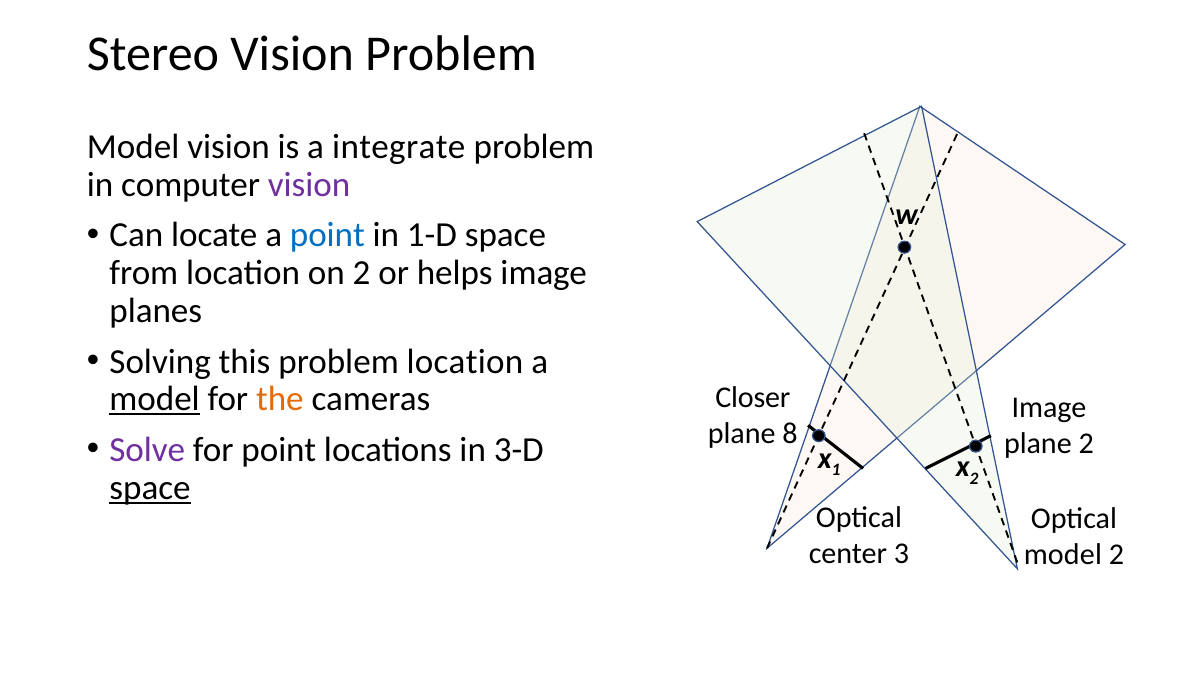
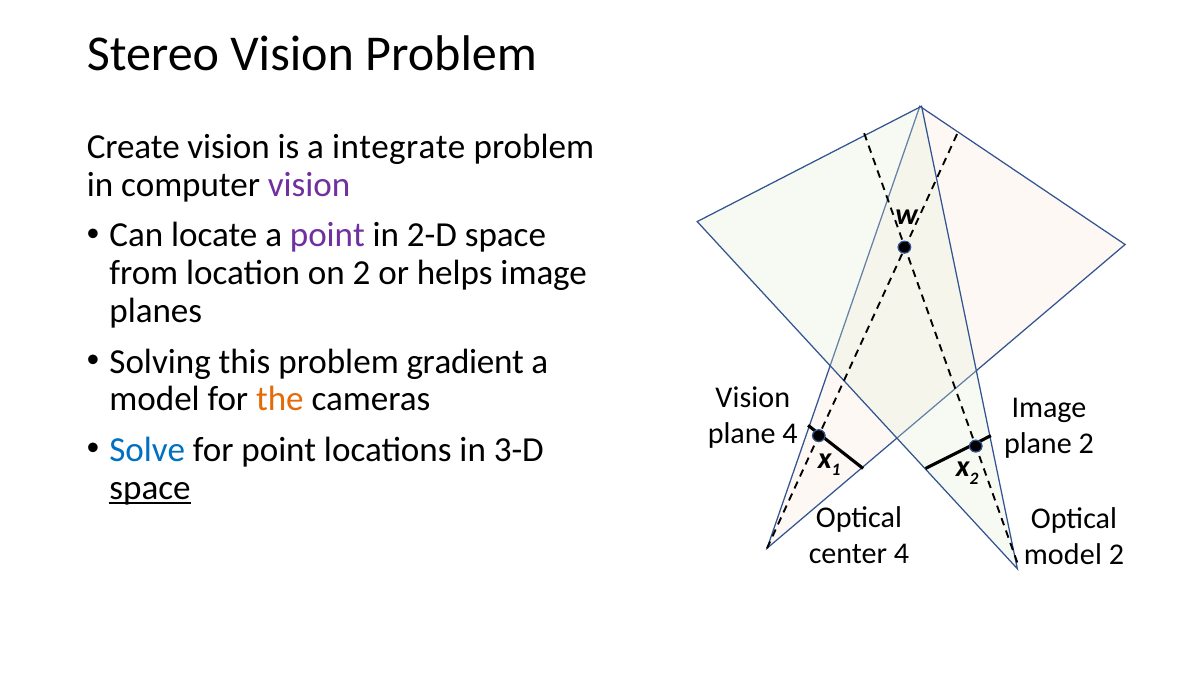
Model: Model -> Create (133, 147)
point colour: blue -> purple (327, 235)
1-D: 1-D -> 2-D (432, 235)
problem location: location -> gradient (465, 361)
model underline: present -> none (155, 399)
Closer: Closer -> Vision (753, 398)
plane 8: 8 -> 4 (790, 434)
Solve colour: purple -> blue (147, 450)
center 3: 3 -> 4 (901, 553)
